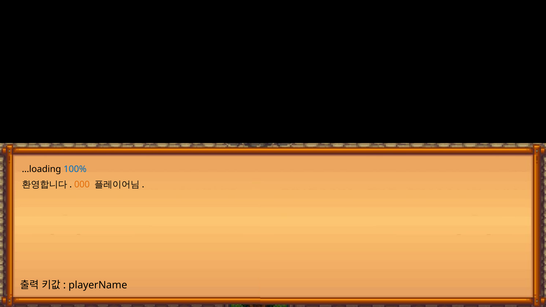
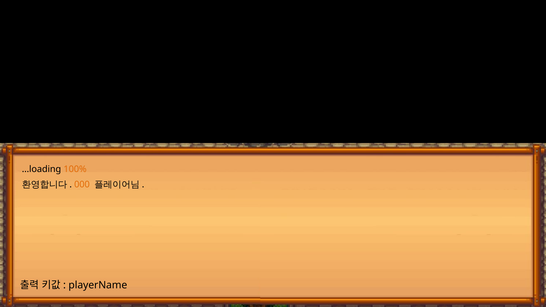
100% colour: blue -> orange (75, 169)
